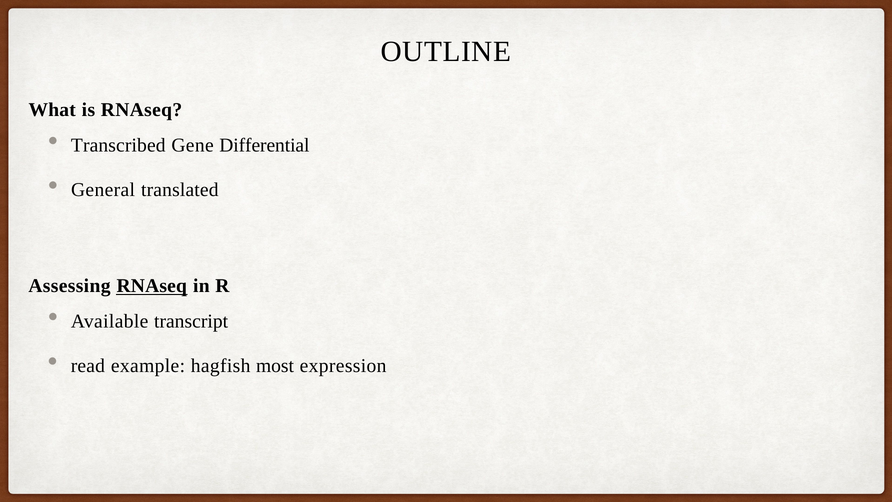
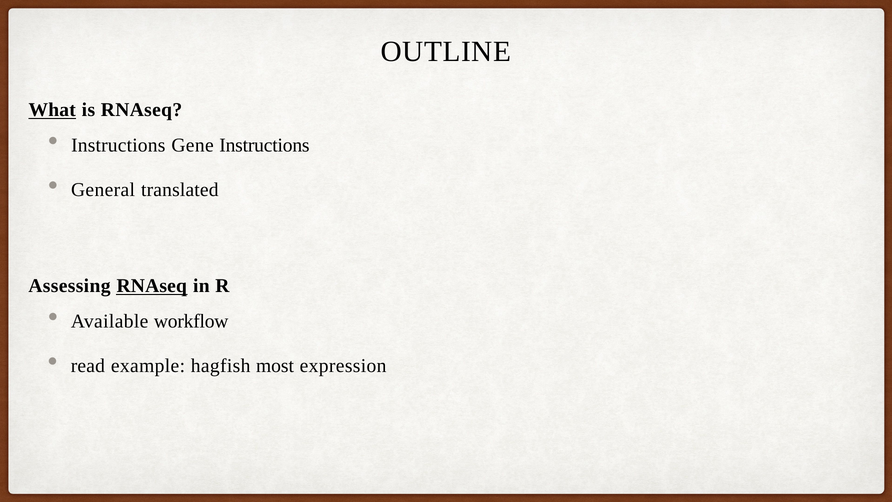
What underline: none -> present (52, 110)
Transcribed: Transcribed -> Instructions (118, 145)
Gene Differential: Differential -> Instructions (264, 145)
transcript: transcript -> workflow (191, 321)
